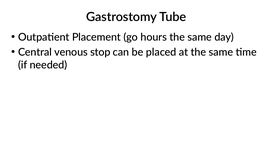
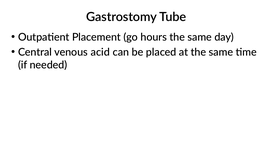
stop: stop -> acid (100, 52)
